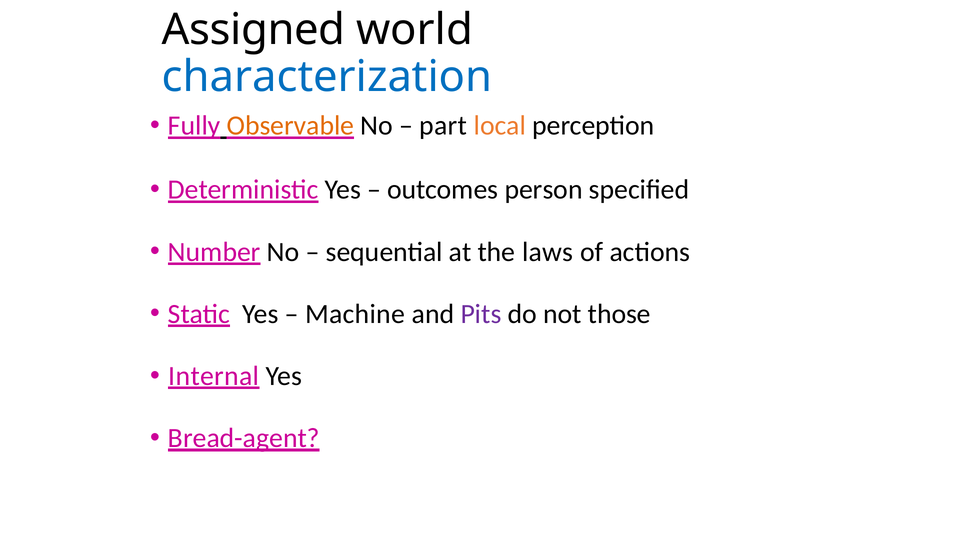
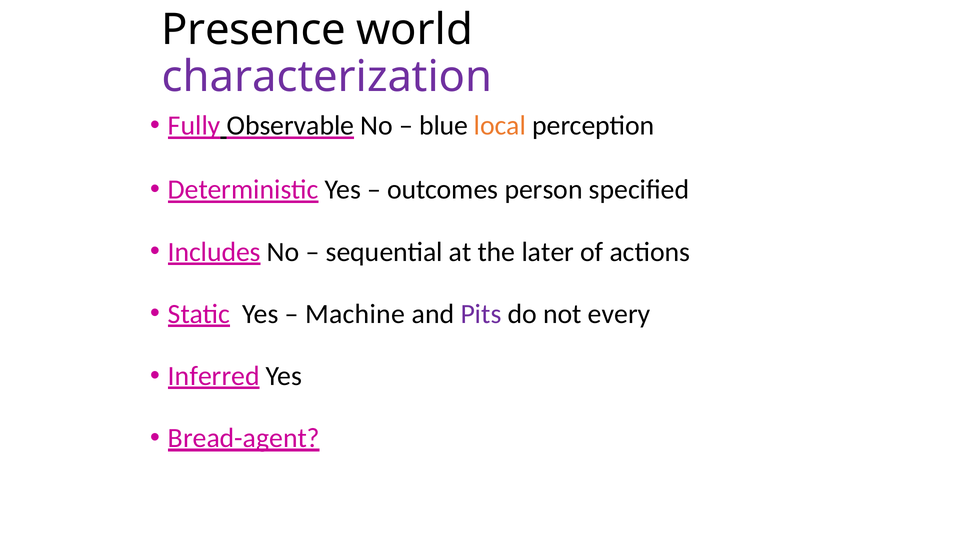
Assigned: Assigned -> Presence (254, 30)
characterization colour: blue -> purple (327, 77)
Observable colour: orange -> black (290, 126)
part: part -> blue (444, 126)
Number: Number -> Includes (214, 252)
laws: laws -> later (548, 252)
those: those -> every (619, 314)
Internal: Internal -> Inferred (214, 376)
